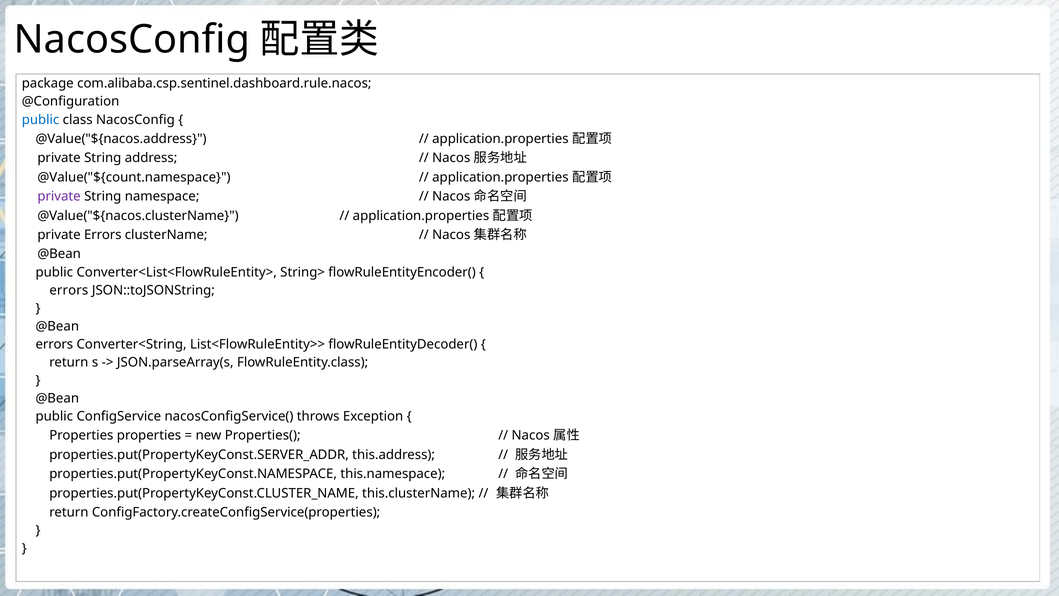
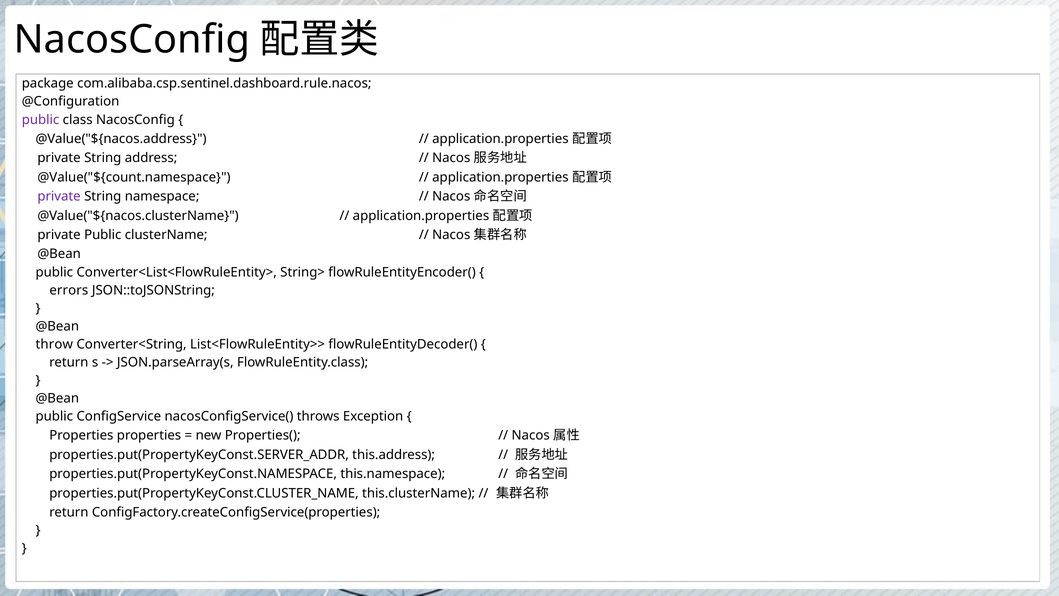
public colour: blue -> purple (41, 120)
private Errors: Errors -> Public (103, 235)
errors: errors -> throw (54, 344)
